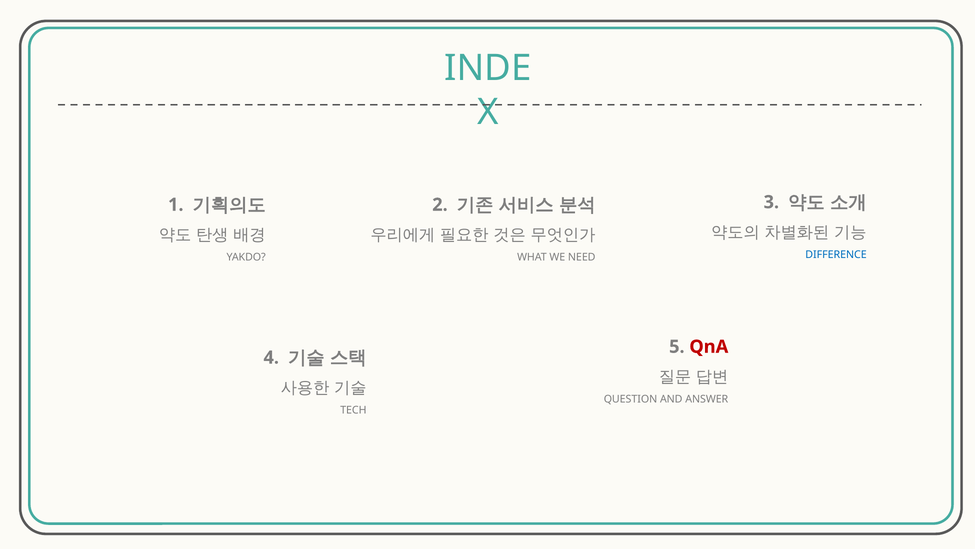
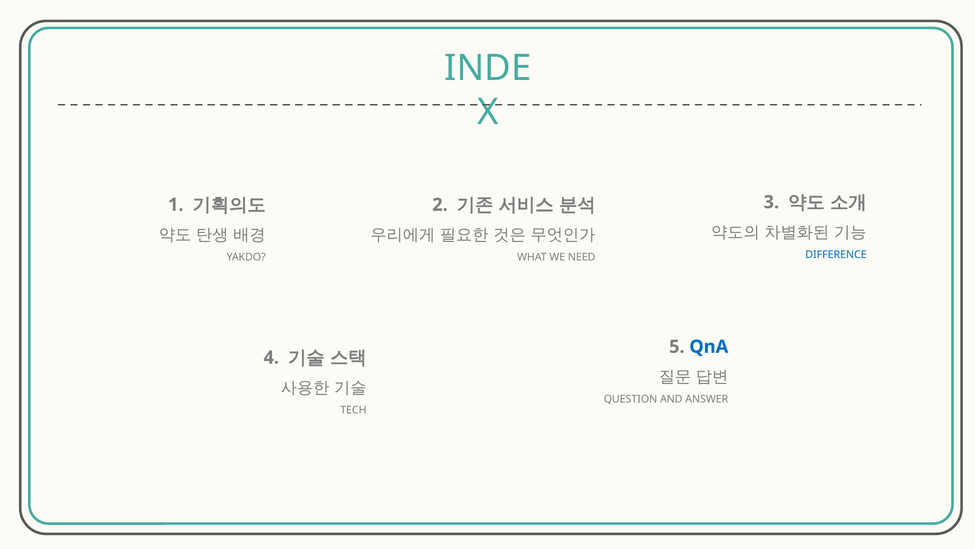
QnA colour: red -> blue (709, 346)
